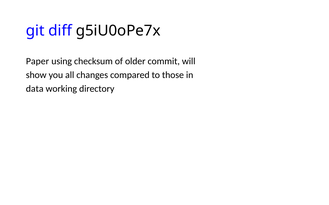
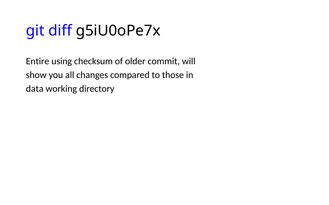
Paper: Paper -> Entire (38, 62)
